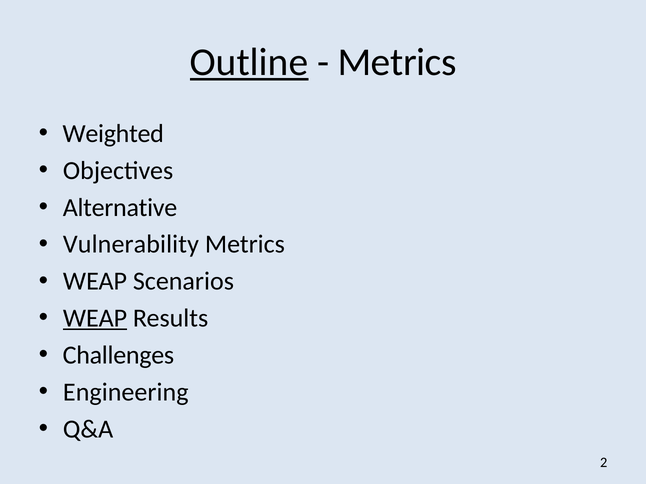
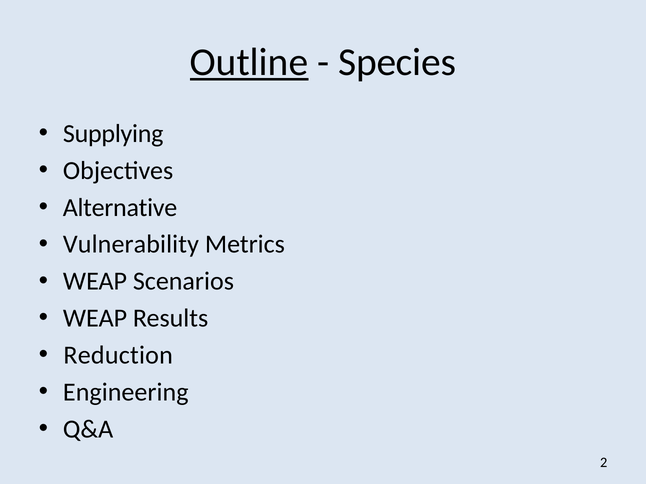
Metrics: Metrics -> Species (397, 63)
Weighted: Weighted -> Supplying (113, 134)
WEAP underline: present -> none (95, 319)
Challenges: Challenges -> Reduction (118, 356)
